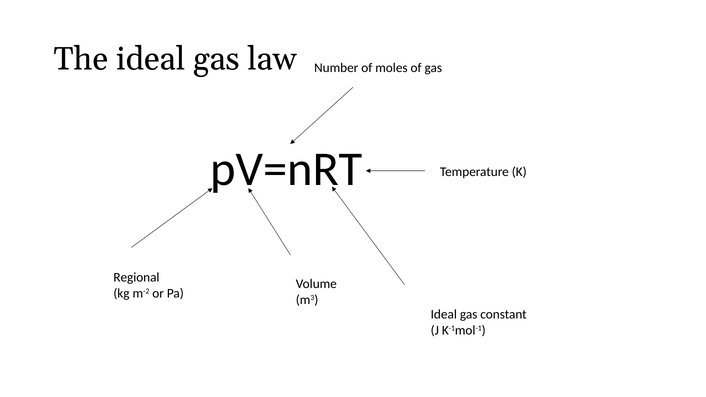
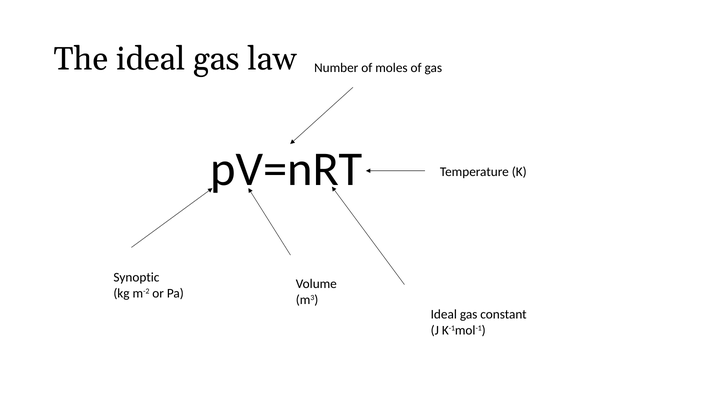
Regional: Regional -> Synoptic (136, 277)
